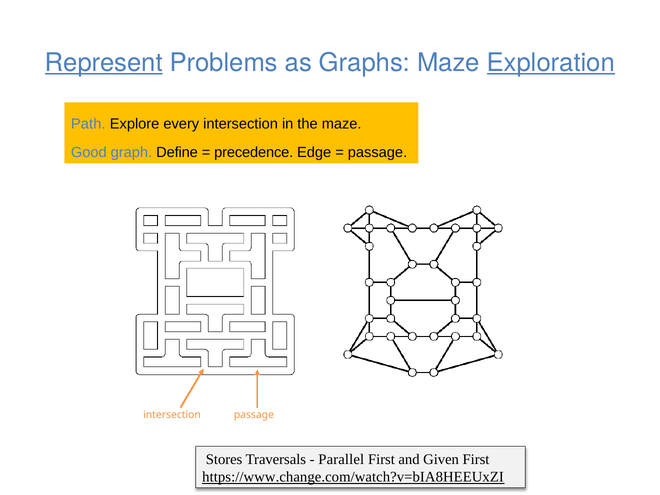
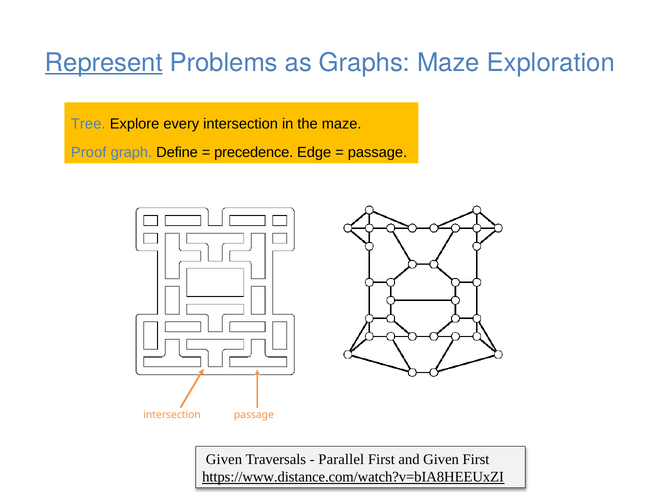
Exploration underline: present -> none (551, 63)
Path: Path -> Tree (88, 124)
Good: Good -> Proof (89, 152)
Stores: Stores -> Given (224, 459)
https://www.change.com/watch?v=bIA8HEEUxZI: https://www.change.com/watch?v=bIA8HEEUxZI -> https://www.distance.com/watch?v=bIA8HEEUxZI (353, 477)
